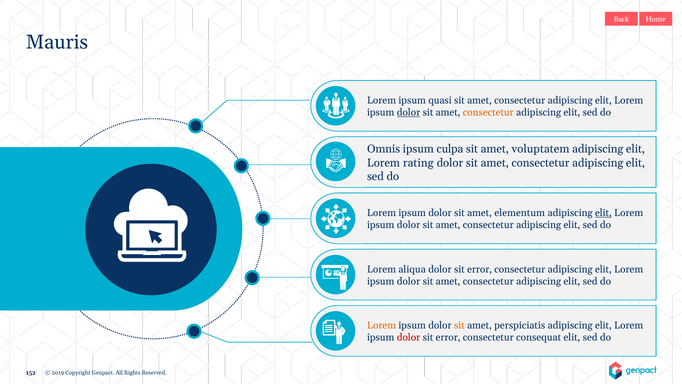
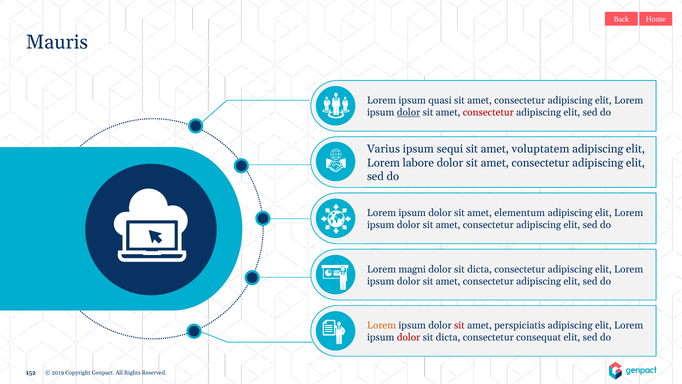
consectetur colour: orange -> red (488, 112)
Omnis: Omnis -> Varius (383, 149)
culpa: culpa -> sequi (450, 149)
rating: rating -> labore (418, 163)
elit underline: present -> none (603, 213)
aliqua: aliqua -> magni (412, 269)
error: error -> dicta (479, 269)
sit colour: orange -> red (459, 325)
error: error -> dicta (448, 337)
